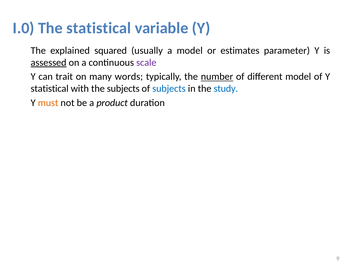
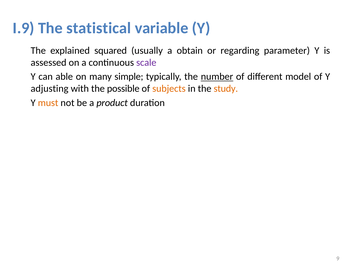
I.0: I.0 -> I.9 (24, 28)
a model: model -> obtain (190, 50)
estimates: estimates -> regarding (240, 50)
assessed underline: present -> none (49, 63)
trait: trait -> able (64, 77)
words: words -> simple (129, 77)
statistical: statistical -> adjusting (50, 89)
the subjects: subjects -> possible (123, 89)
subjects colour: blue -> orange (169, 89)
study colour: blue -> orange (226, 89)
